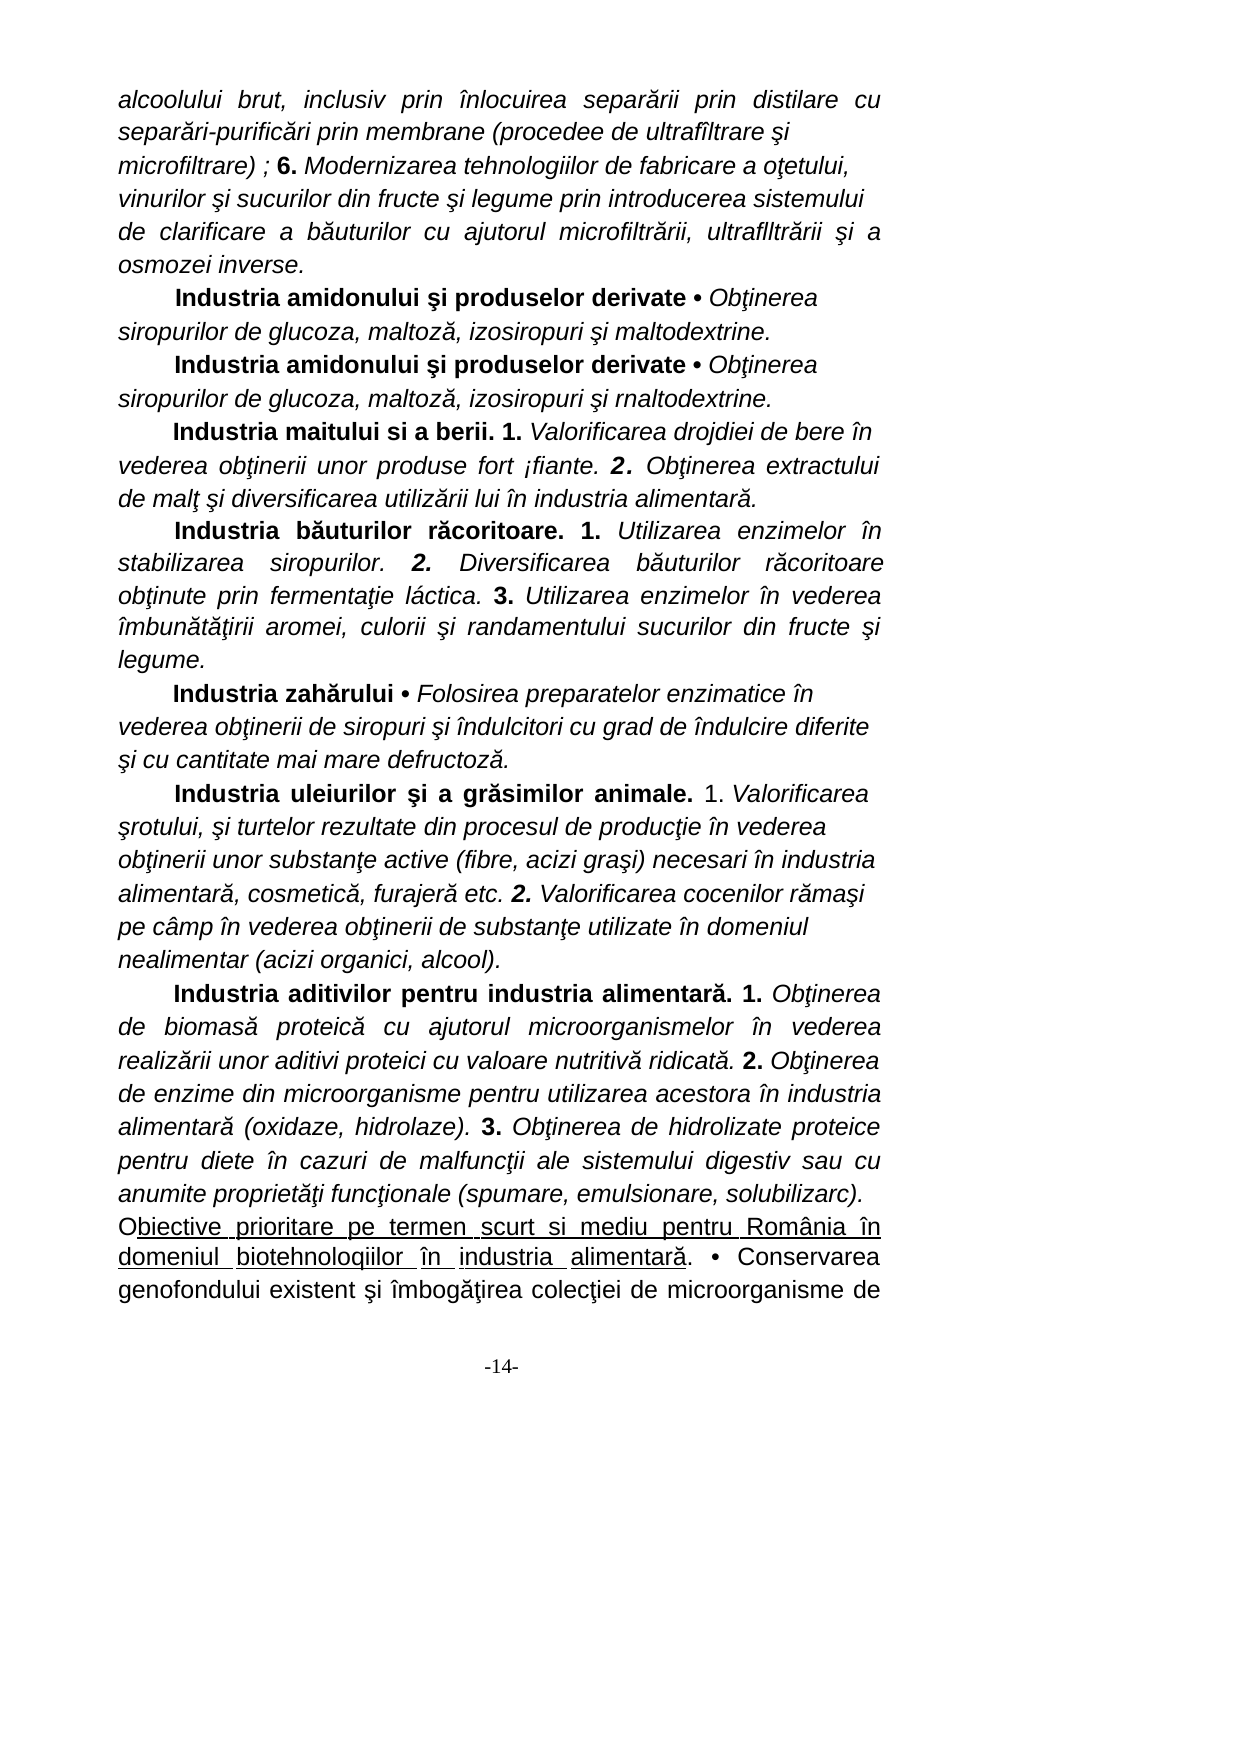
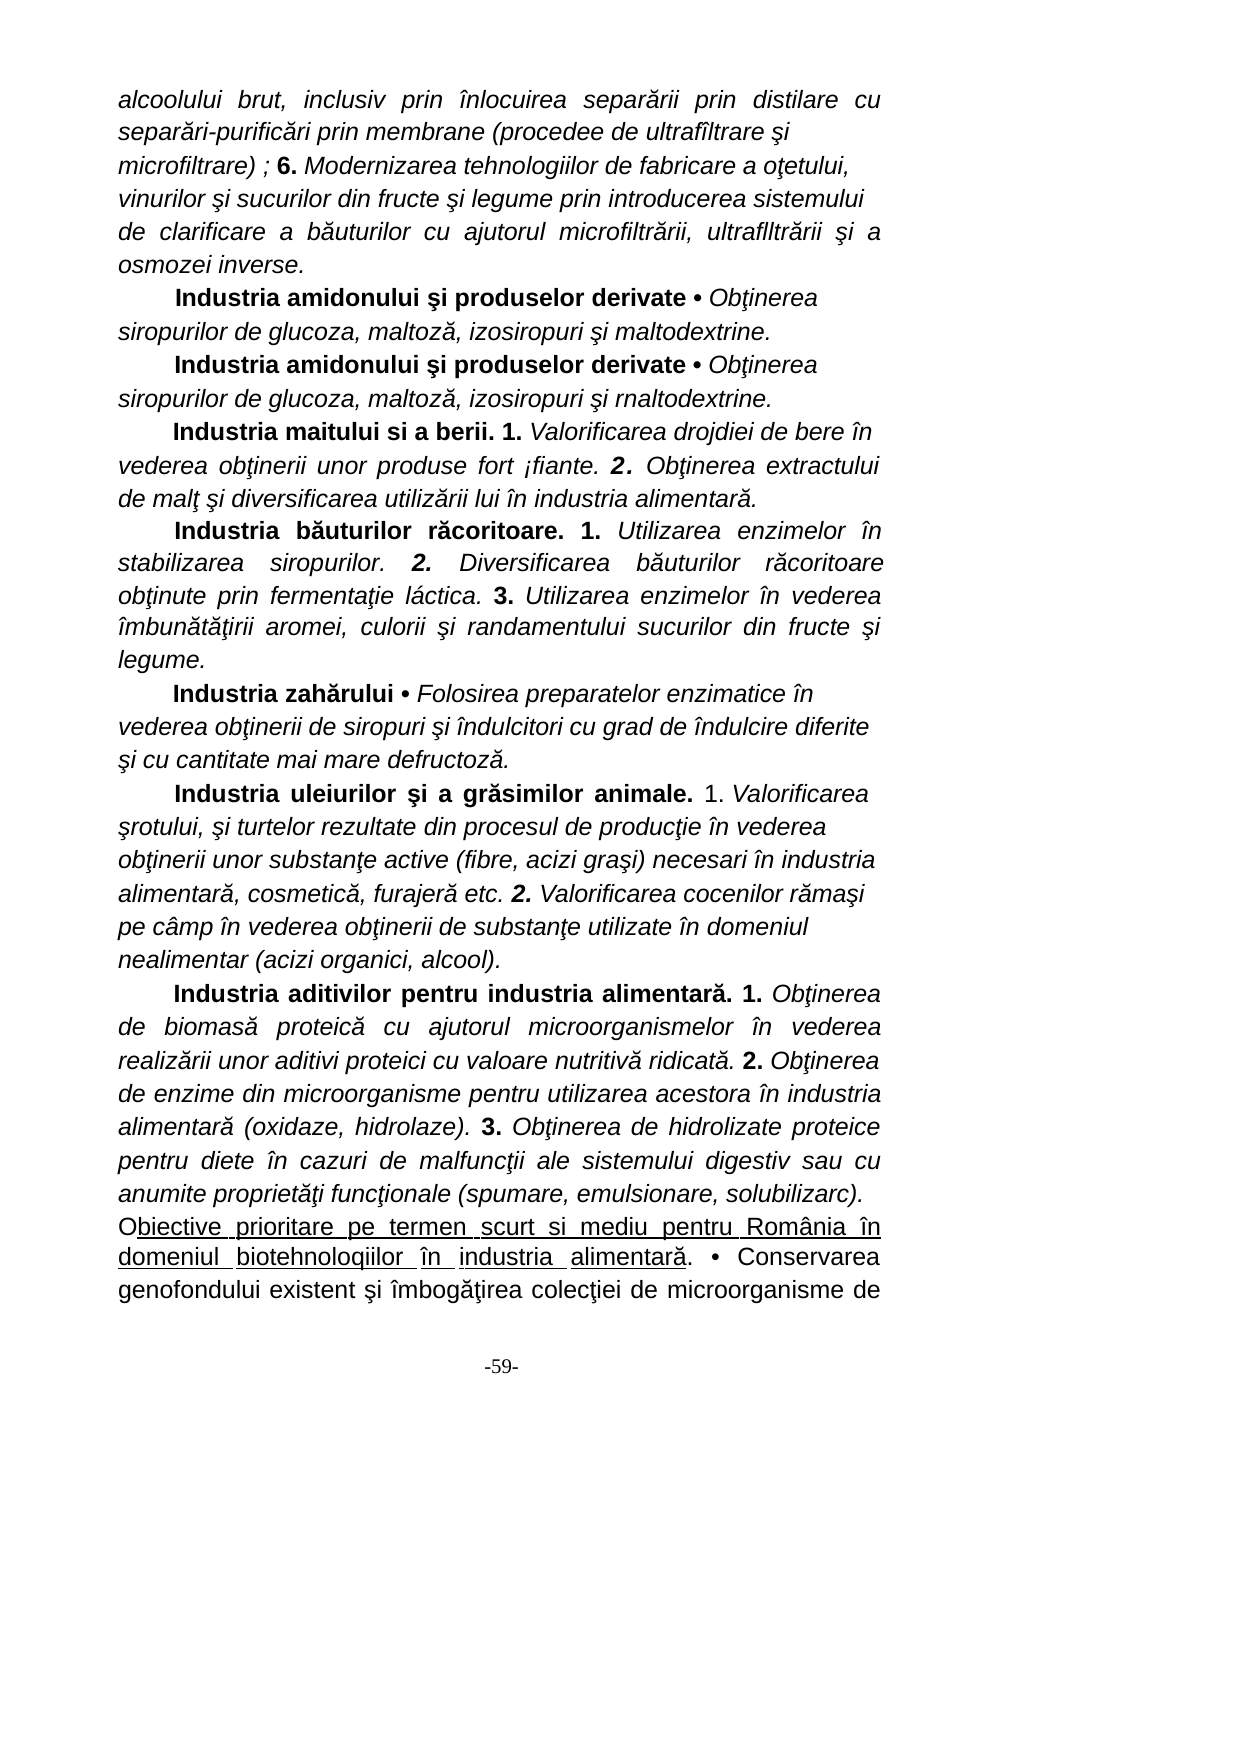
-14-: -14- -> -59- (502, 1366)
